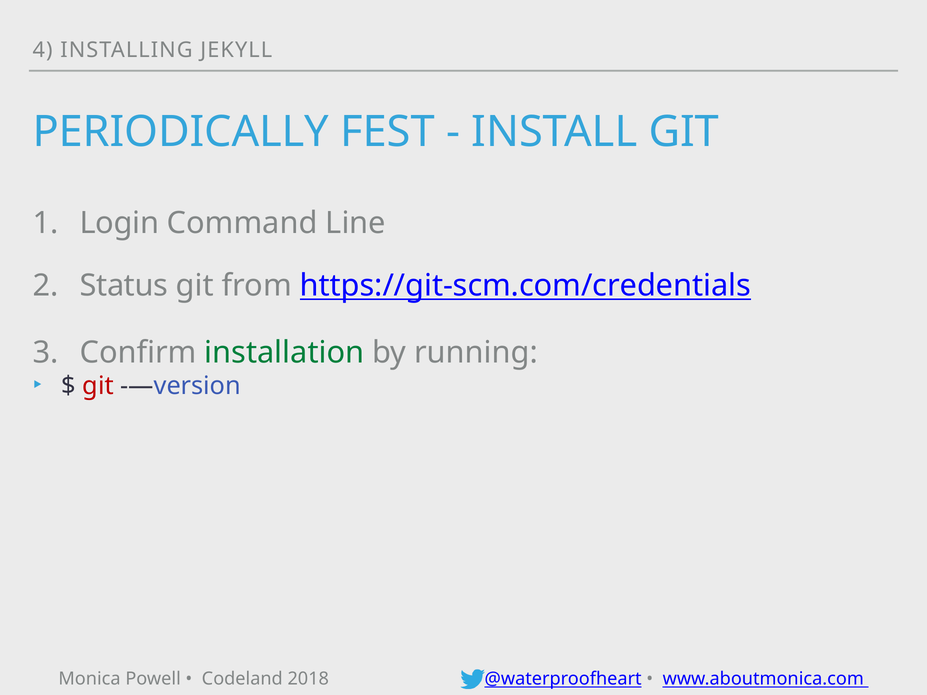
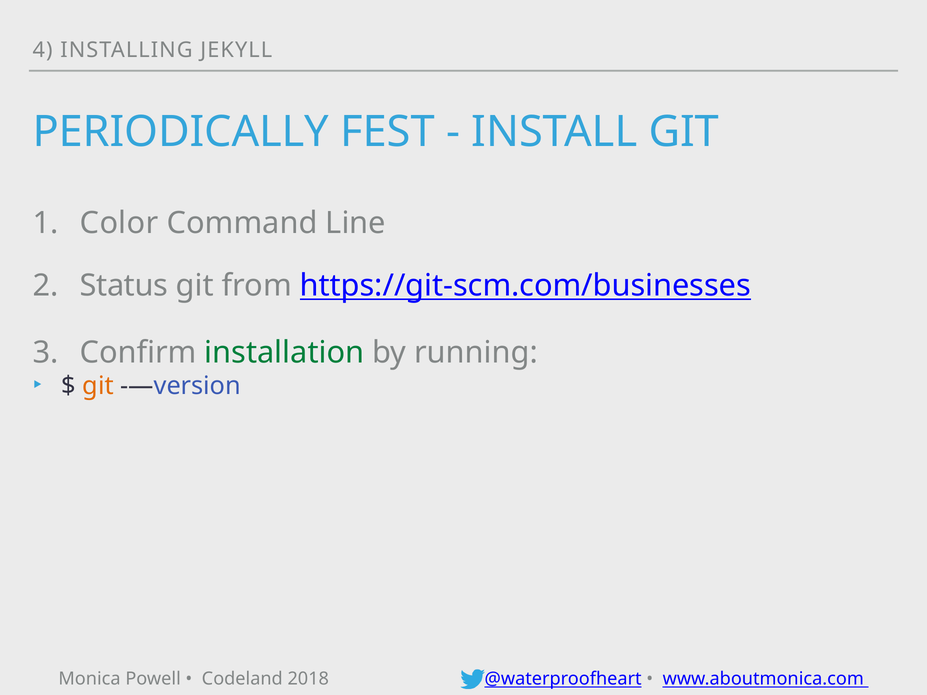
Login: Login -> Color (119, 223)
https://git-scm.com/credentials: https://git-scm.com/credentials -> https://git-scm.com/businesses (525, 285)
git colour: red -> orange (98, 386)
